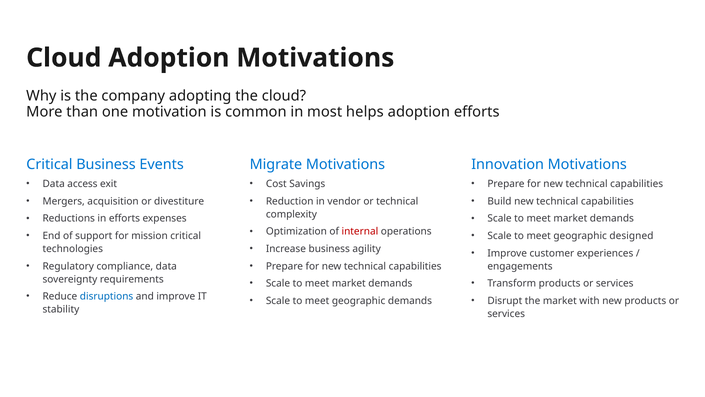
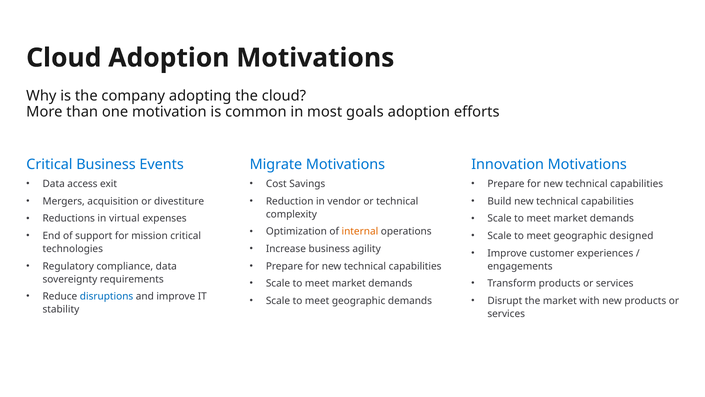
helps: helps -> goals (365, 112)
in efforts: efforts -> virtual (124, 218)
internal colour: red -> orange (360, 231)
